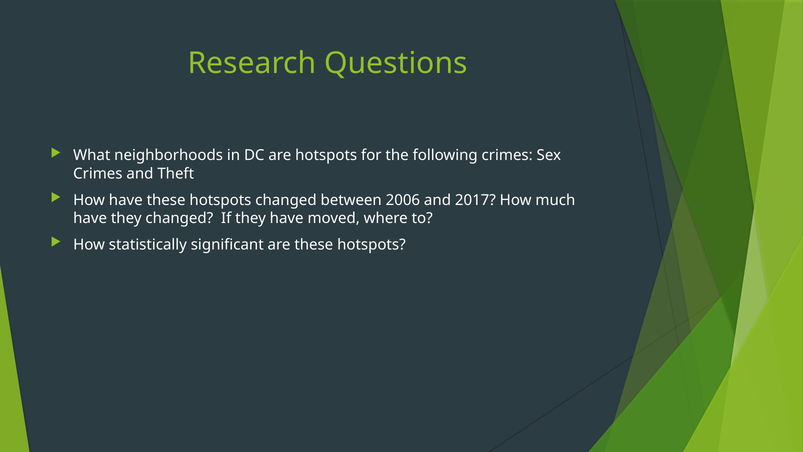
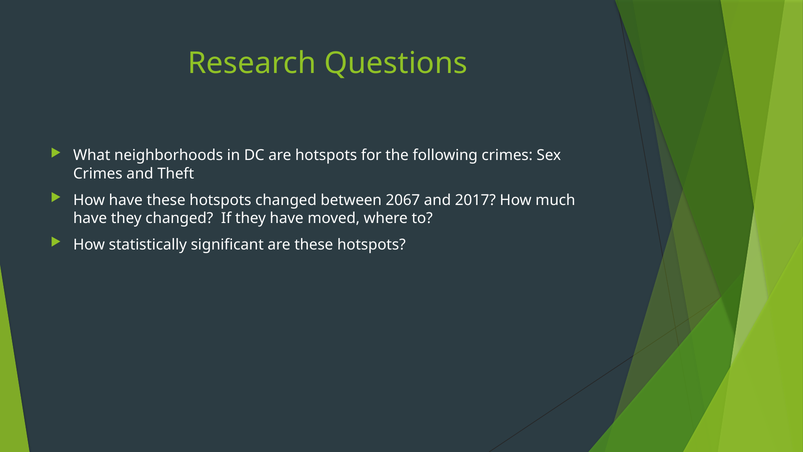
2006: 2006 -> 2067 (403, 200)
